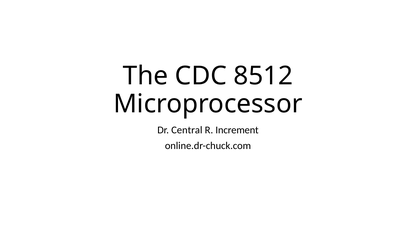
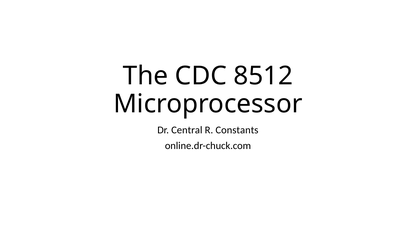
Increment: Increment -> Constants (237, 130)
